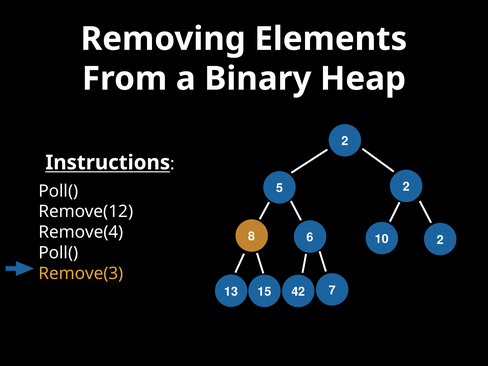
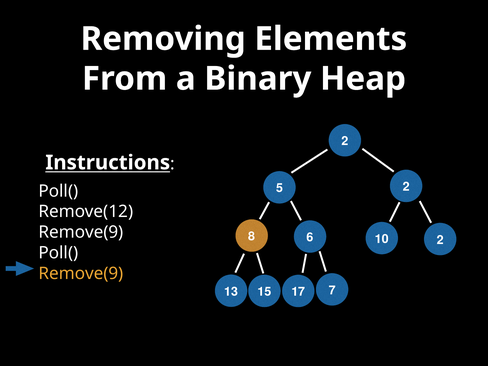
Remove(4: Remove(4 -> Remove(9 (81, 232)
Remove(3: Remove(3 -> Remove(9 (81, 273)
42: 42 -> 17 (298, 292)
